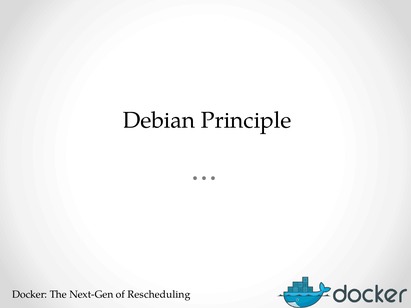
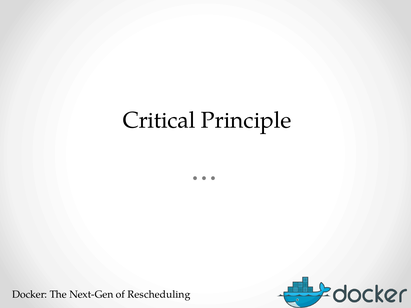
Debian: Debian -> Critical (159, 121)
